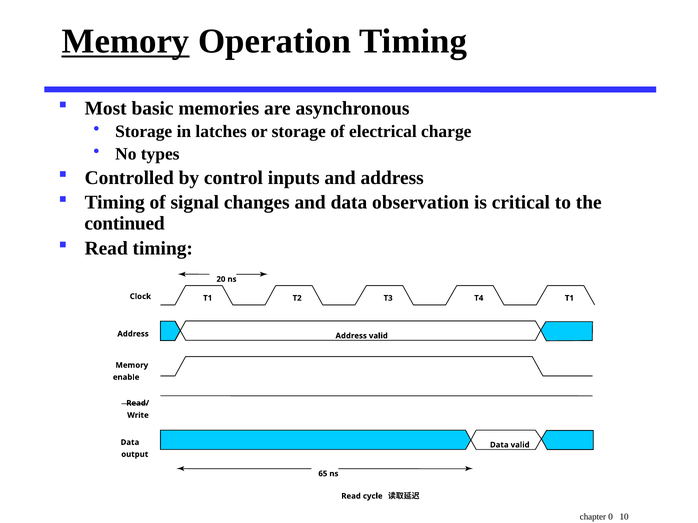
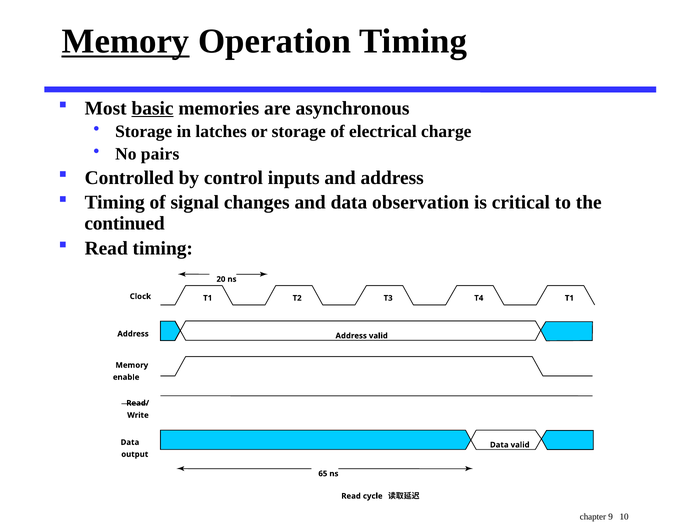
basic underline: none -> present (153, 108)
types: types -> pairs (160, 154)
0: 0 -> 9 (611, 517)
